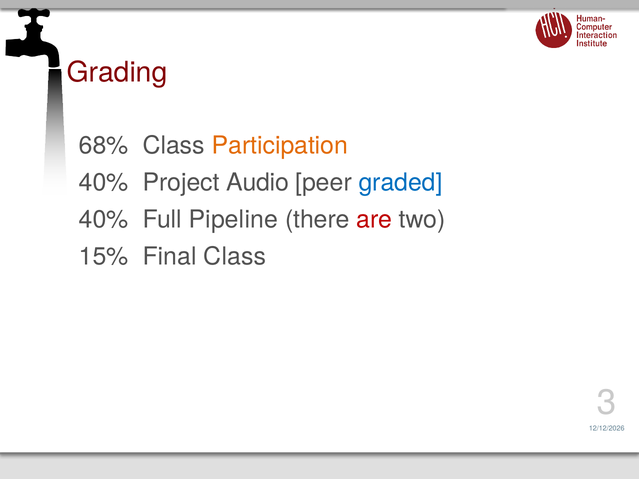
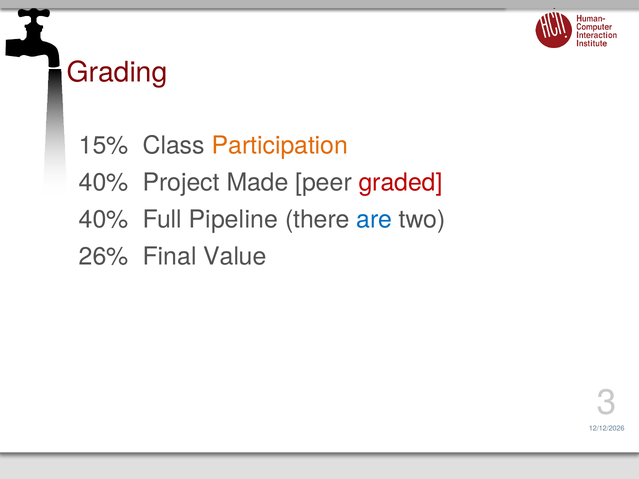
68%: 68% -> 15% (104, 146)
Audio: Audio -> Made (258, 183)
graded colour: blue -> red (401, 183)
are colour: red -> blue (374, 220)
15%: 15% -> 26% (104, 257)
Final Class: Class -> Value (235, 257)
